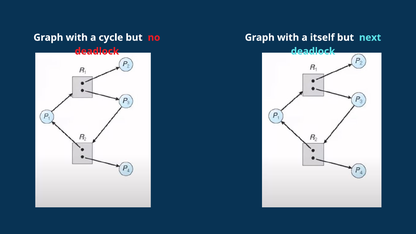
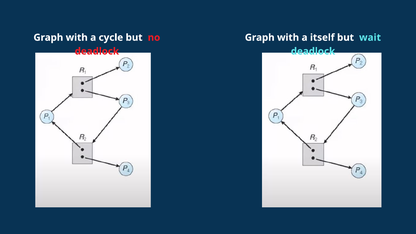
next: next -> wait (370, 38)
